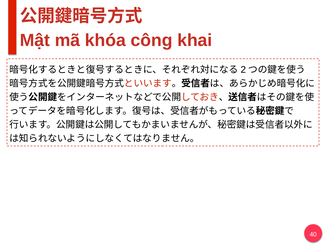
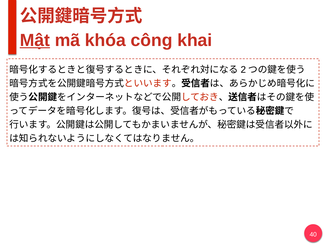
Mật underline: none -> present (35, 40)
